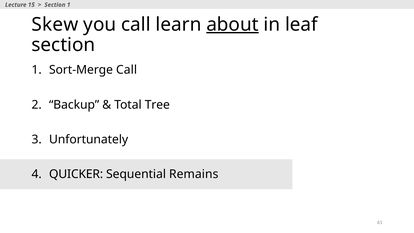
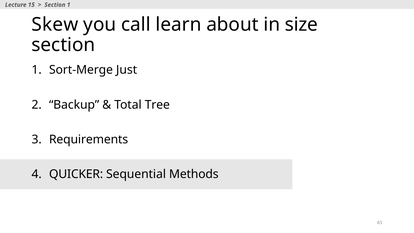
about underline: present -> none (233, 25)
leaf: leaf -> size (302, 25)
Sort-Merge Call: Call -> Just (127, 70)
Unfortunately: Unfortunately -> Requirements (89, 139)
Remains: Remains -> Methods (194, 174)
